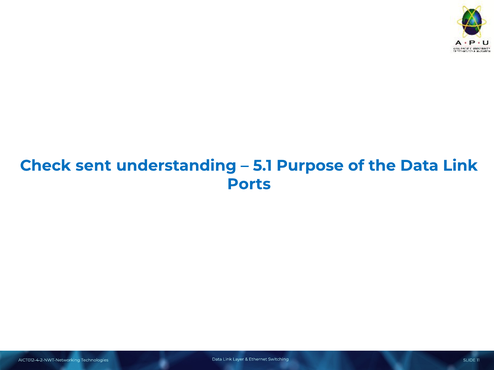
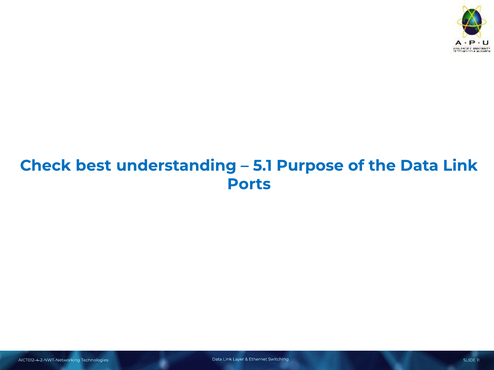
sent: sent -> best (93, 166)
